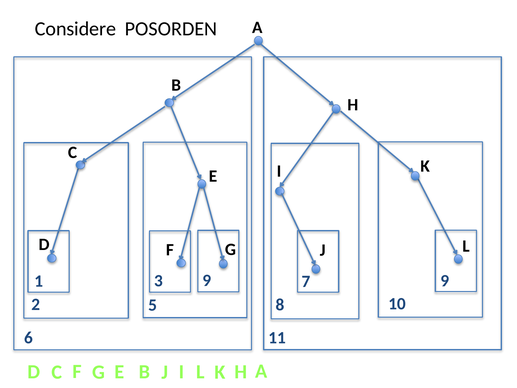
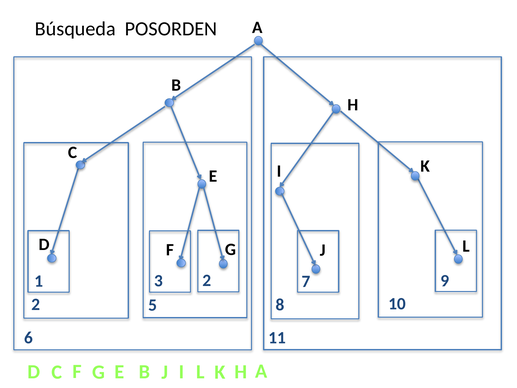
Considere: Considere -> Búsqueda (75, 29)
3 9: 9 -> 2 (207, 280)
